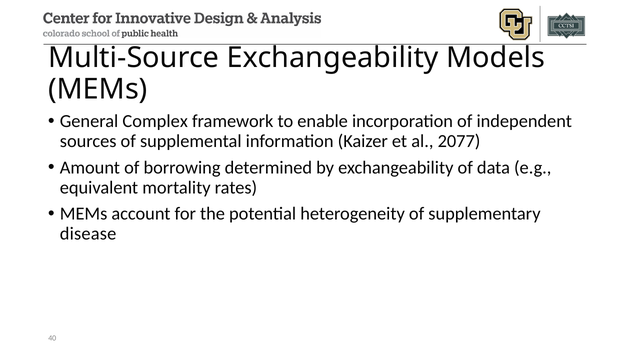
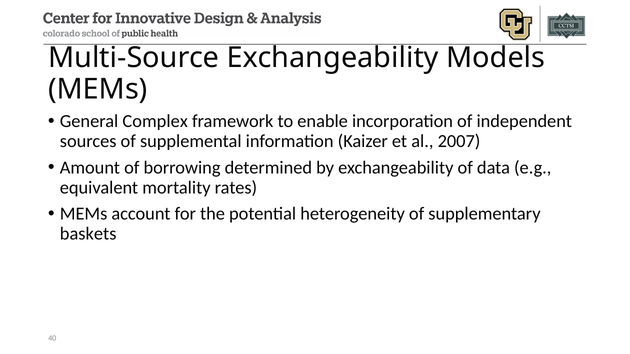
2077: 2077 -> 2007 (459, 141)
disease: disease -> baskets (88, 234)
